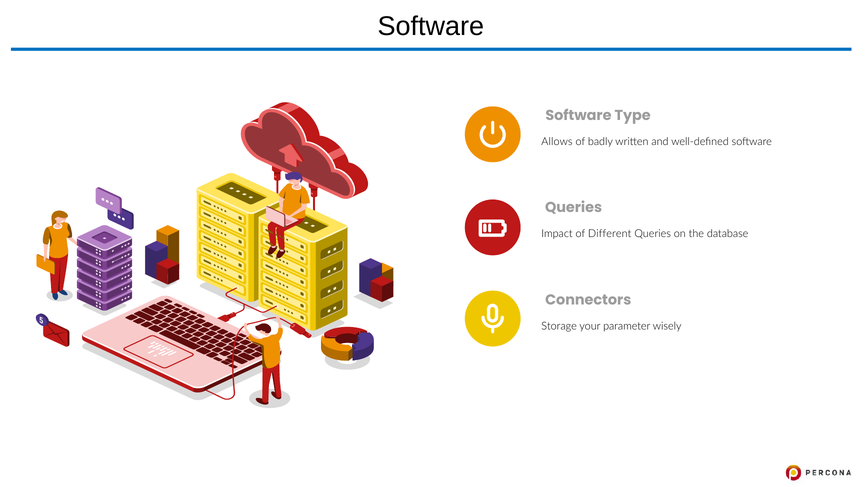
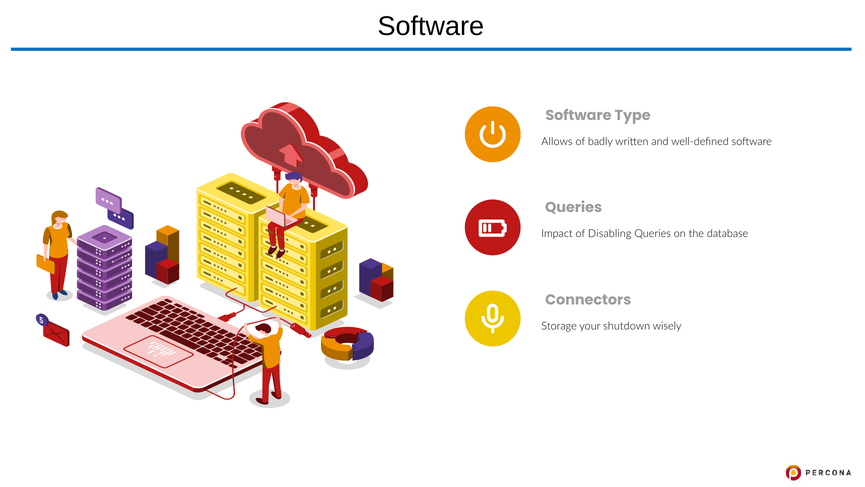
Different: Different -> Disabling (610, 234)
parameter: parameter -> shutdown (627, 326)
